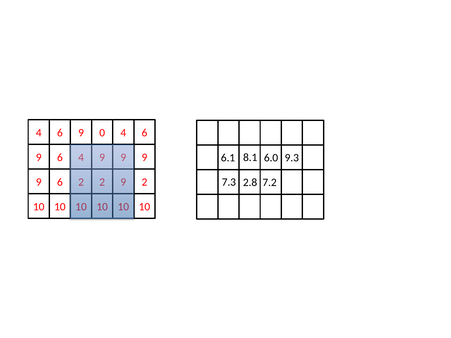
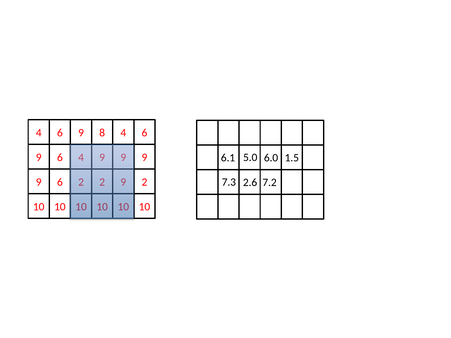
0: 0 -> 8 (102, 133)
8.1: 8.1 -> 5.0 (250, 158)
9.3: 9.3 -> 1.5 (292, 158)
2.8: 2.8 -> 2.6 (250, 182)
